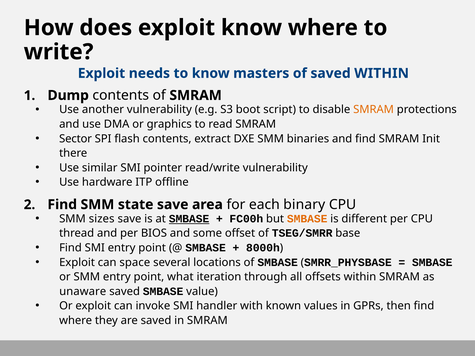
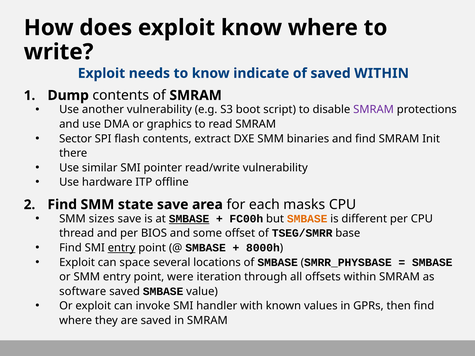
masters: masters -> indicate (261, 73)
SMRAM colour: orange -> purple (374, 110)
binary: binary -> masks (304, 205)
entry underline: none -> present (122, 248)
what: what -> were (180, 277)
unaware: unaware -> software (83, 292)
